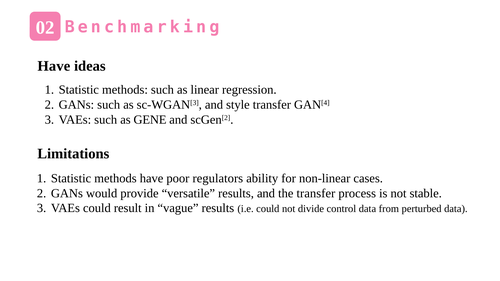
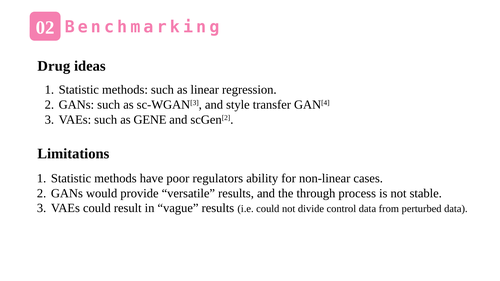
Have: Have -> Drug (54, 66)
the transfer: transfer -> through (316, 193)
